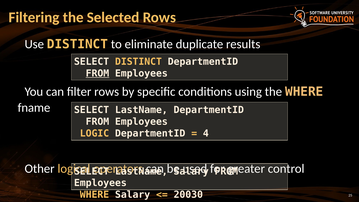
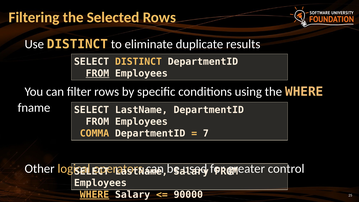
LOGIC: LOGIC -> COMMA (94, 133)
4: 4 -> 7 (206, 133)
WHERE underline: none -> present (94, 195)
20030: 20030 -> 90000 (188, 195)
